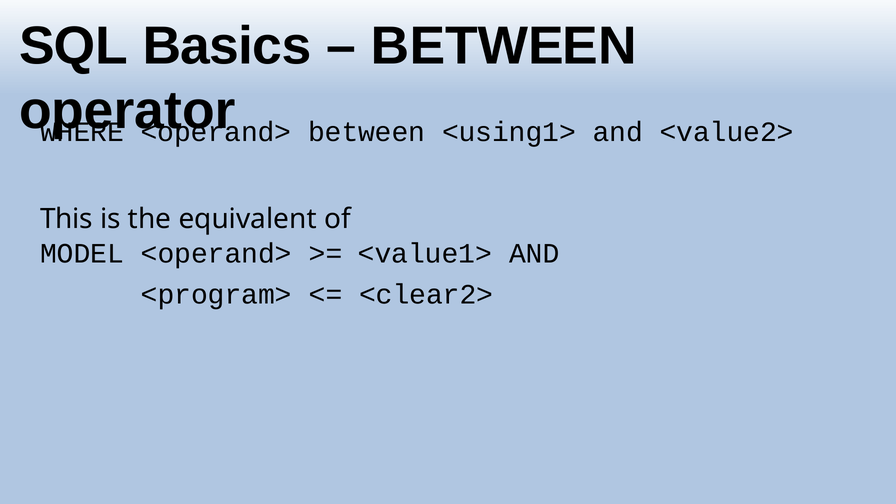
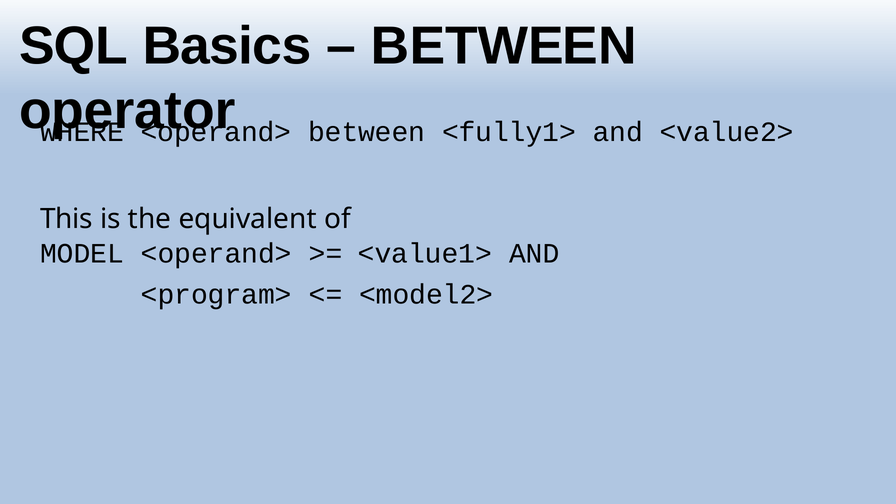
<using1>: <using1> -> <fully1> (509, 132)
<clear2>: <clear2> -> <model2> (426, 294)
